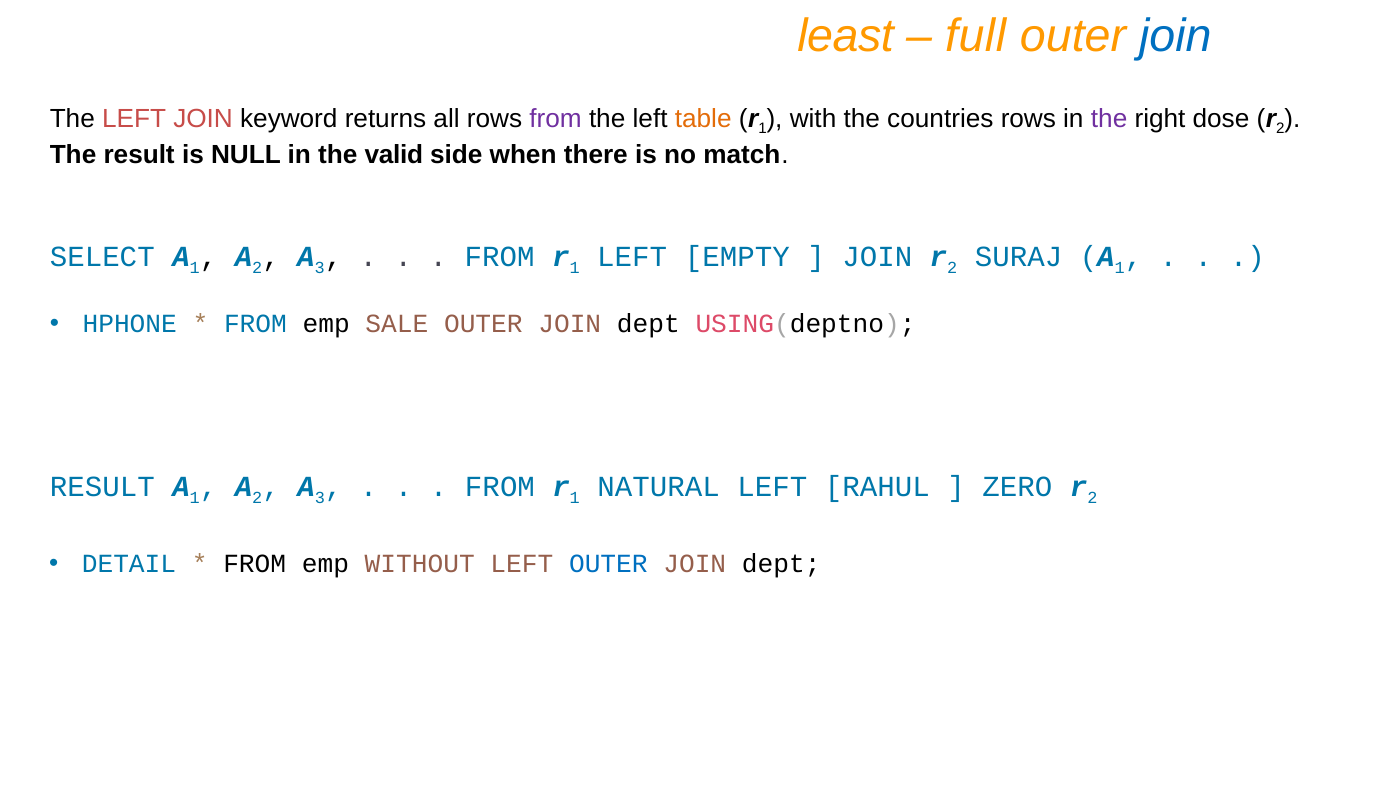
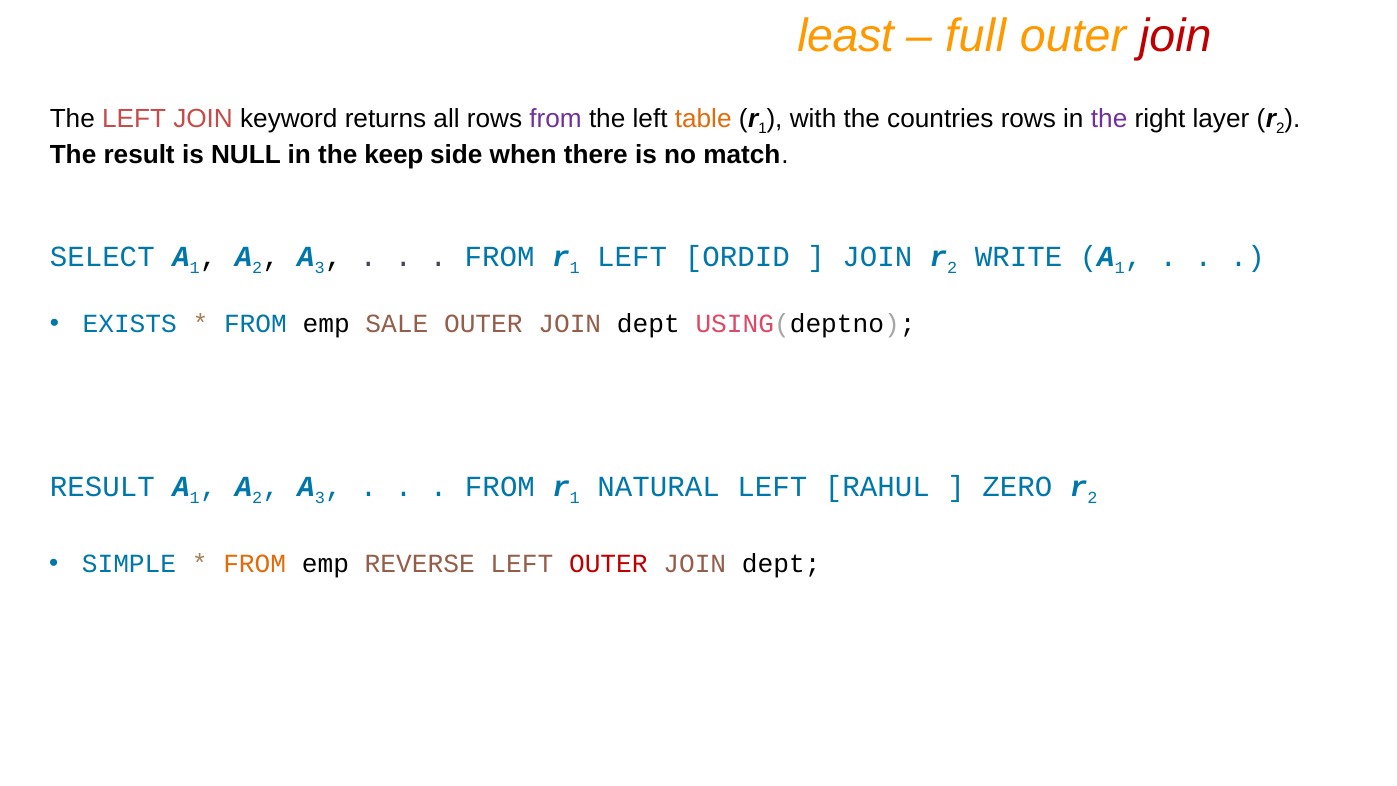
join colour: blue -> red (1175, 36)
dose: dose -> layer (1221, 119)
valid: valid -> keep (394, 154)
EMPTY: EMPTY -> ORDID (737, 257)
SURAJ: SURAJ -> WRITE (1019, 257)
HPHONE: HPHONE -> EXISTS (130, 324)
DETAIL: DETAIL -> SIMPLE (129, 564)
FROM colour: black -> orange (255, 564)
WITHOUT: WITHOUT -> REVERSE (420, 564)
OUTER colour: blue -> red (608, 564)
